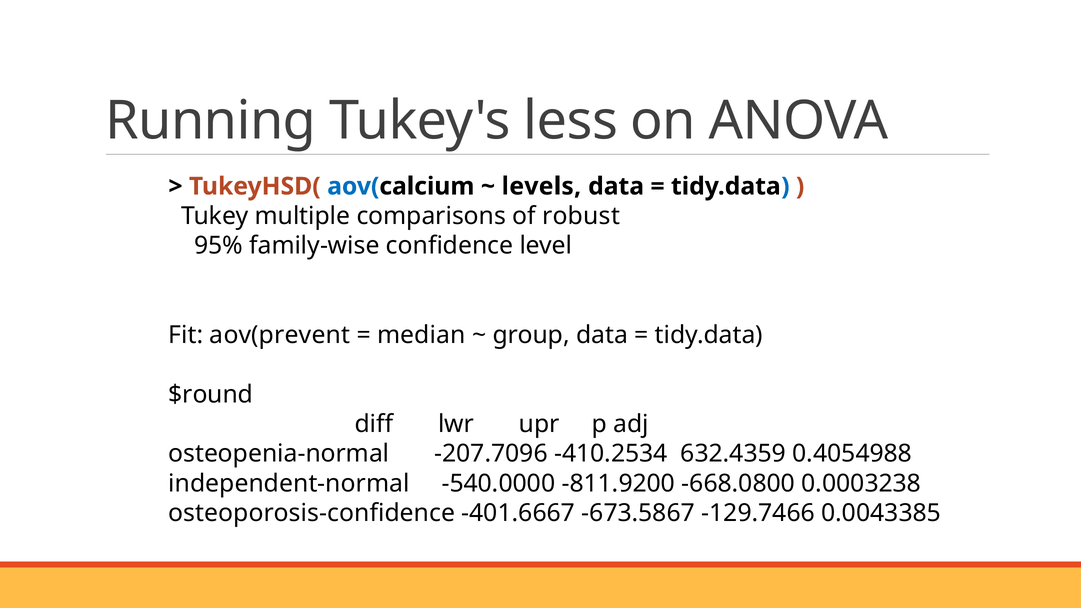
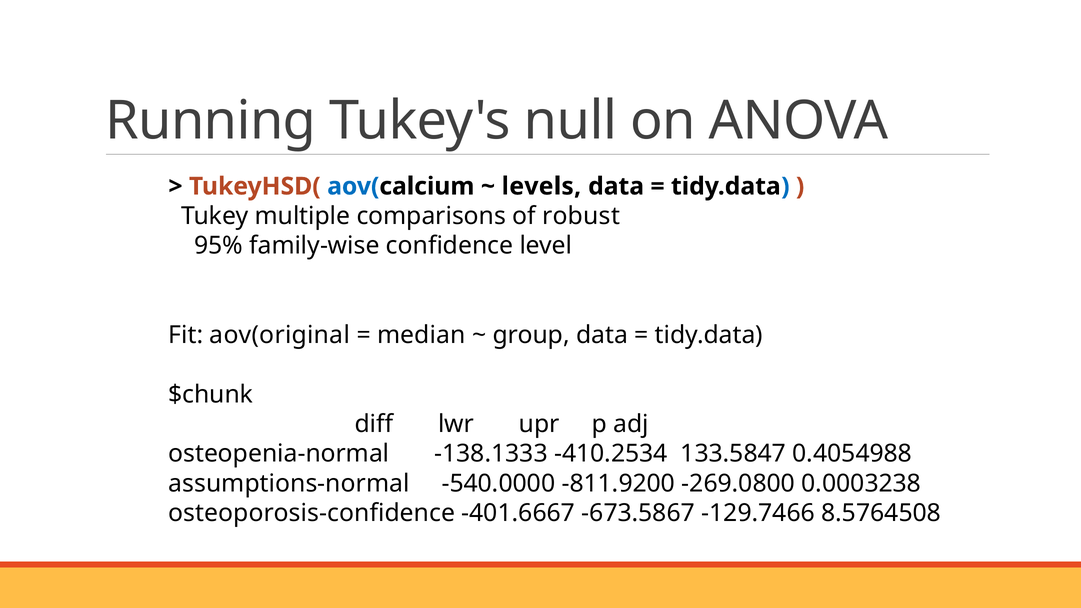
less: less -> null (570, 121)
aov(prevent: aov(prevent -> aov(original (280, 335)
$round: $round -> $chunk (211, 394)
-207.7096: -207.7096 -> -138.1333 (491, 454)
632.4359: 632.4359 -> 133.5847 (733, 454)
independent-normal: independent-normal -> assumptions-normal (289, 484)
-668.0800: -668.0800 -> -269.0800 (738, 484)
0.0043385: 0.0043385 -> 8.5764508 (881, 513)
